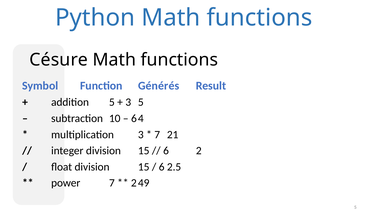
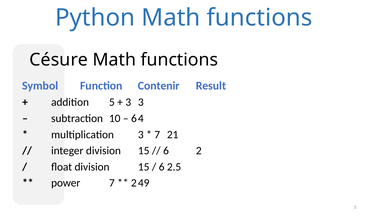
Générés: Générés -> Contenir (159, 86)
3 5: 5 -> 3 (141, 102)
